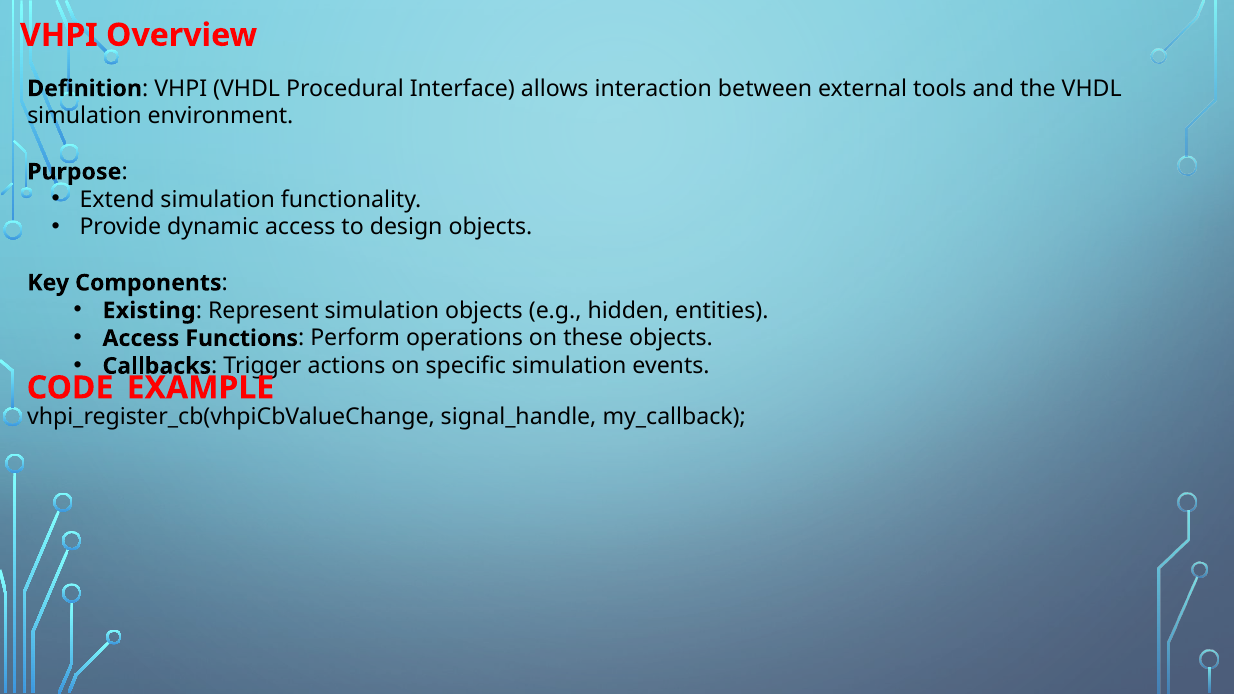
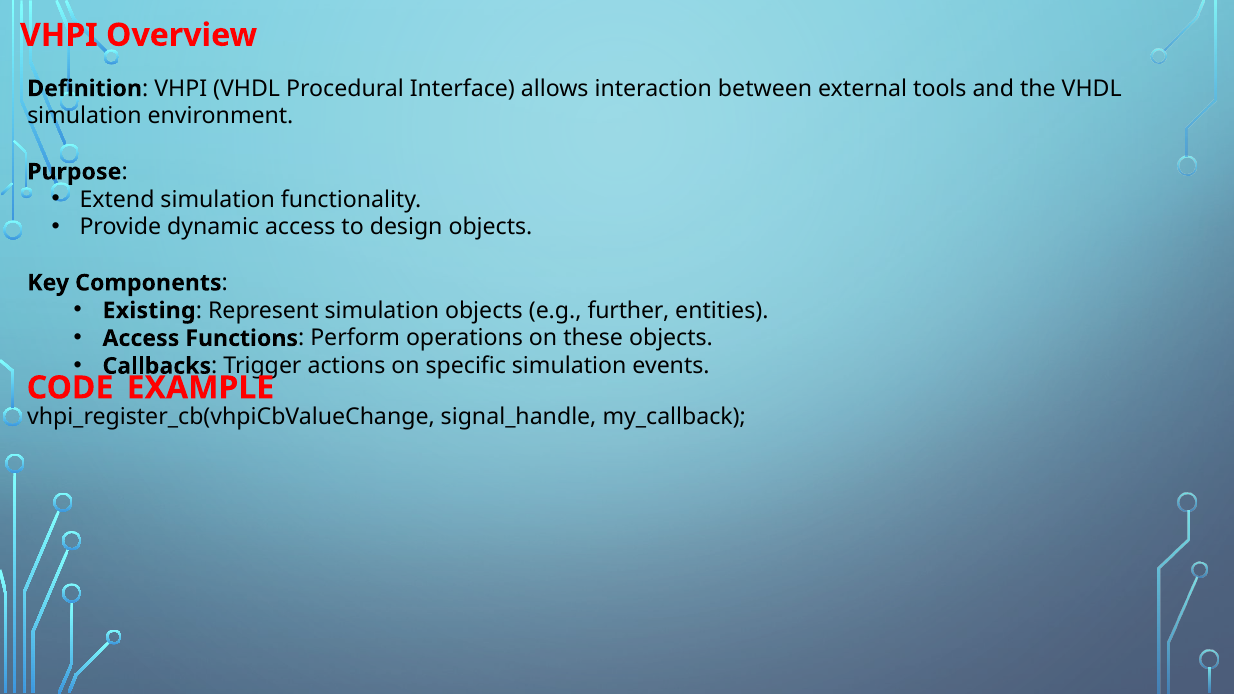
hidden: hidden -> further (628, 311)
